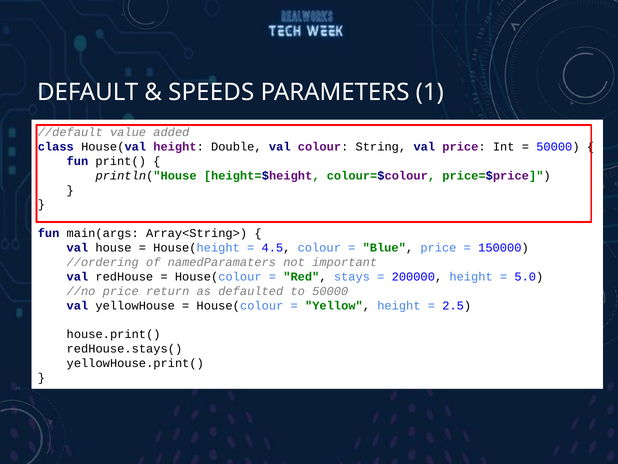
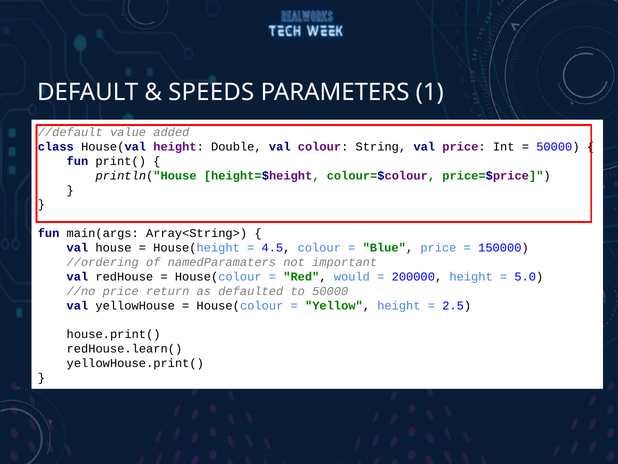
stays: stays -> would (352, 276)
redHouse.stays(: redHouse.stays( -> redHouse.learn( (124, 349)
